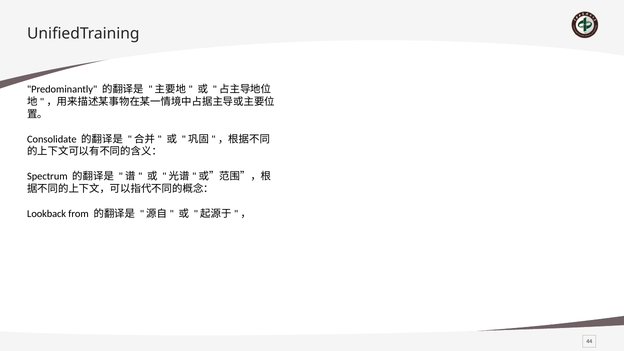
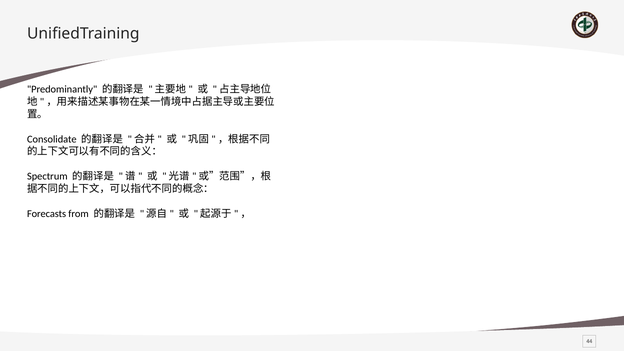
Lookback: Lookback -> Forecasts (47, 214)
